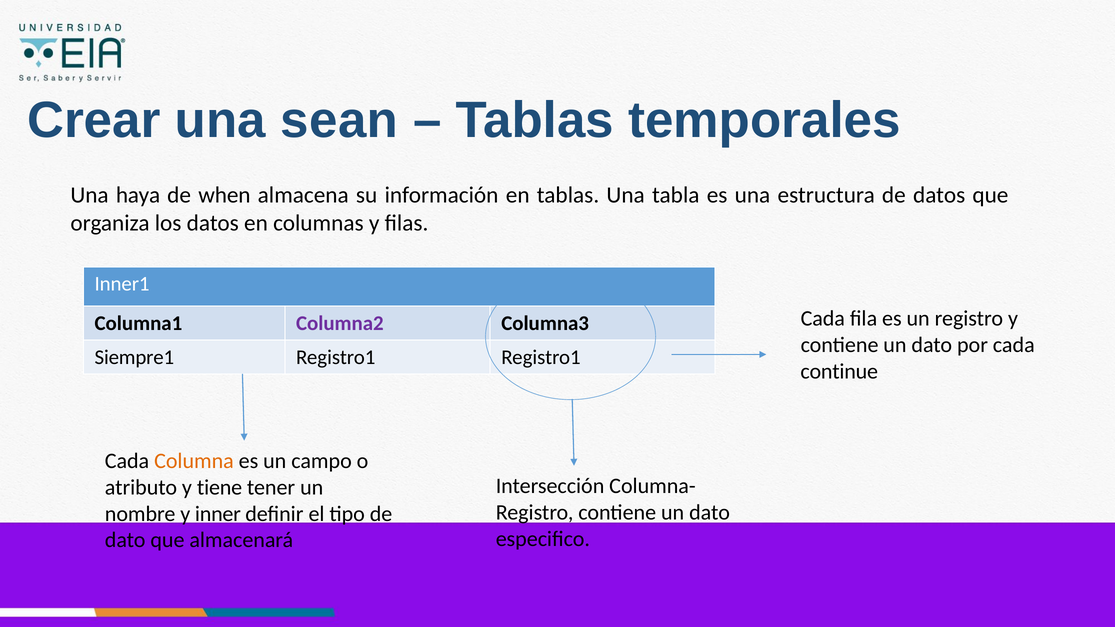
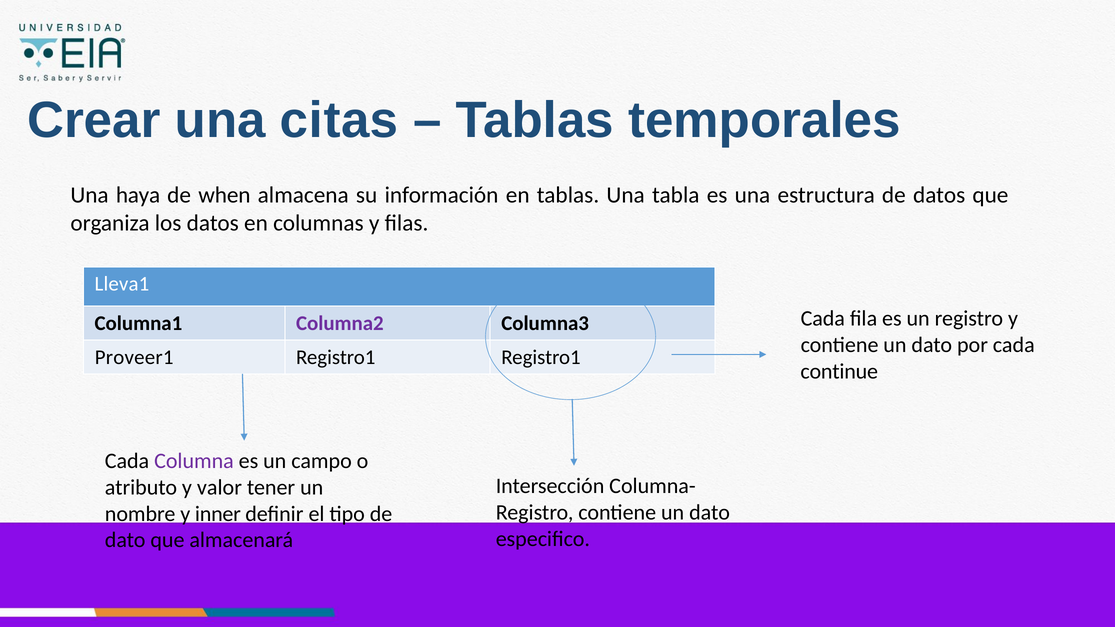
sean: sean -> citas (339, 120)
Inner1: Inner1 -> Lleva1 (122, 284)
Siempre1: Siempre1 -> Proveer1 (134, 357)
Columna colour: orange -> purple (194, 461)
tiene: tiene -> valor (219, 487)
